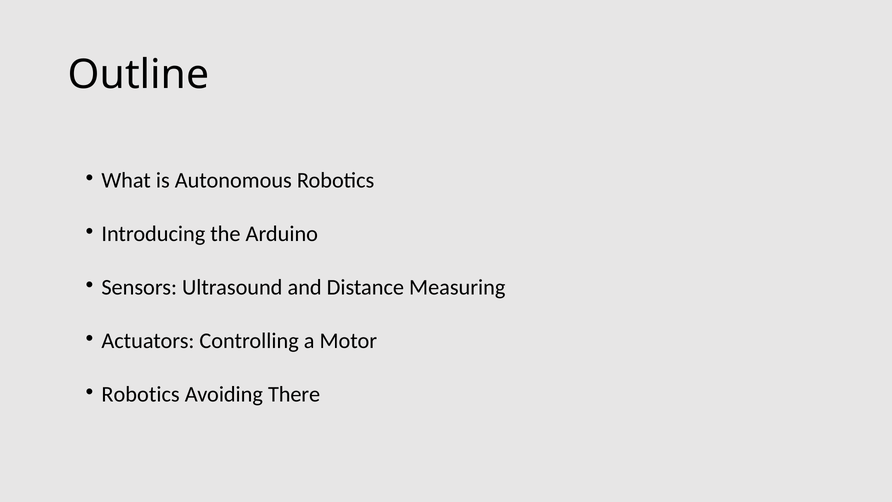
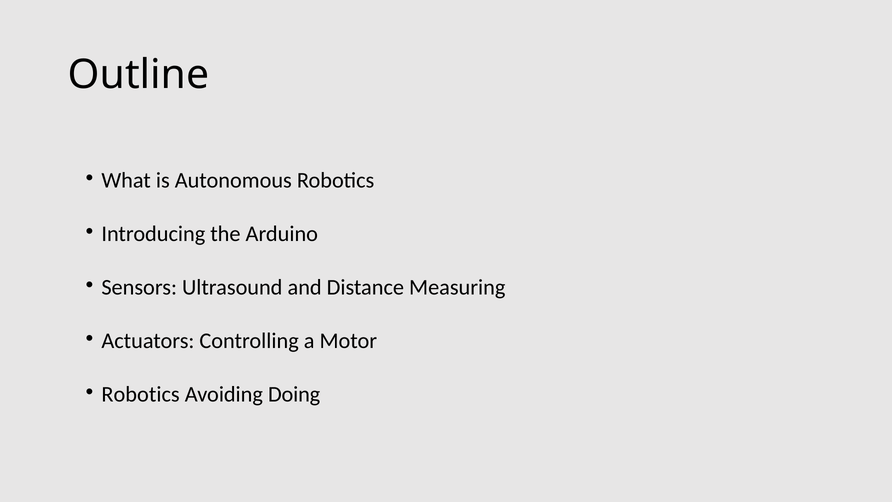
There: There -> Doing (294, 394)
